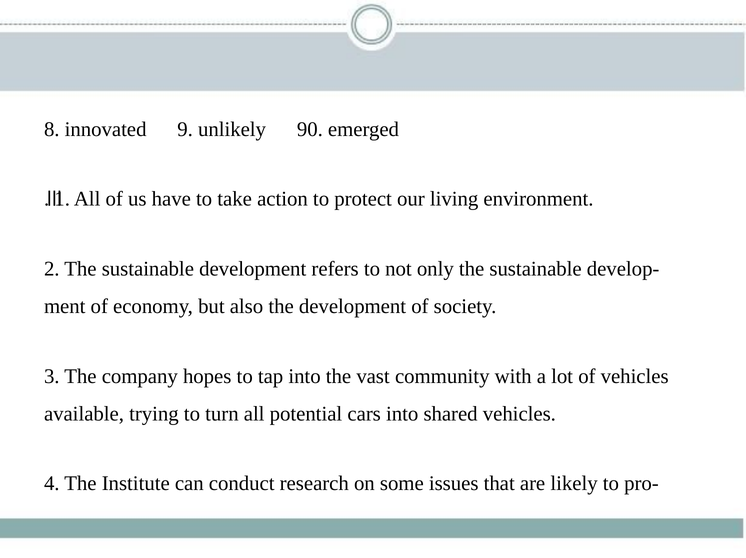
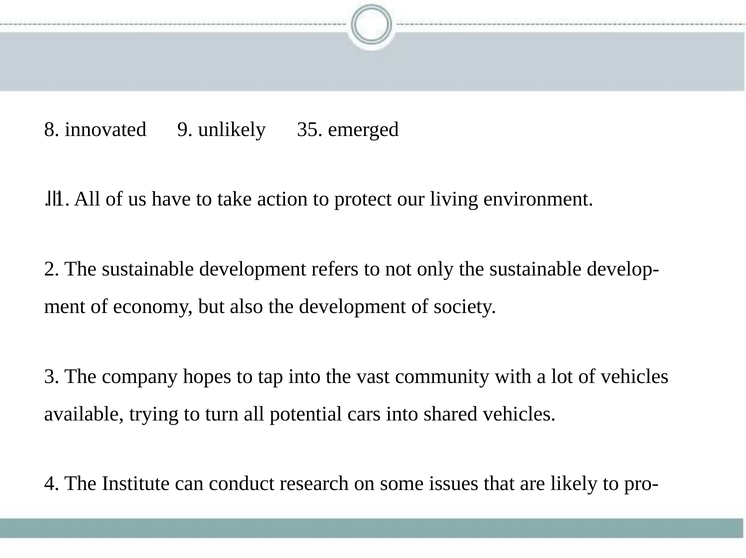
90: 90 -> 35 (310, 129)
